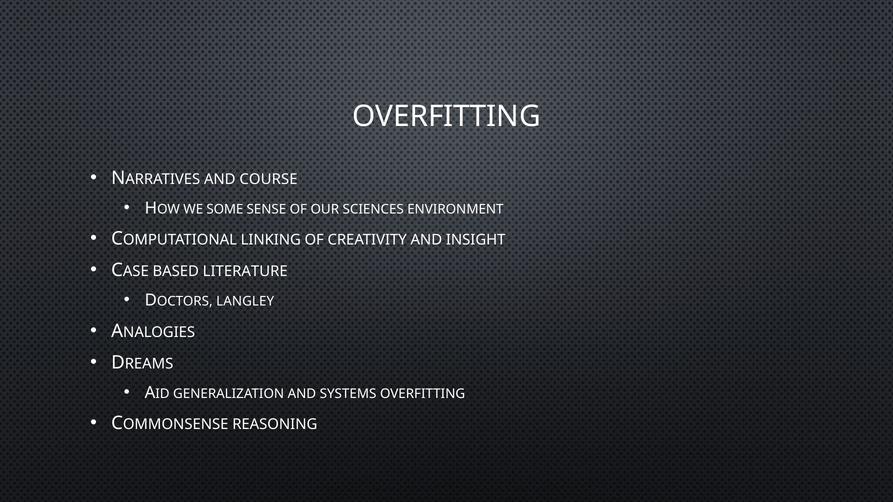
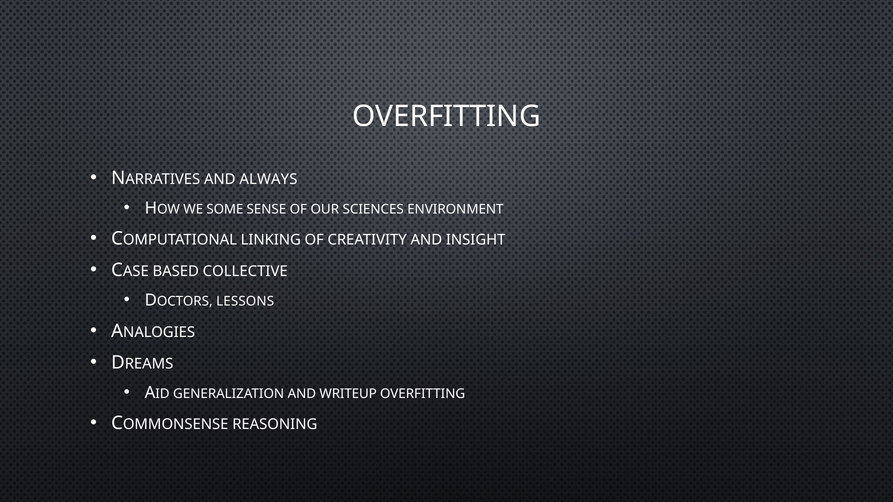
COURSE: COURSE -> ALWAYS (268, 179)
LITERATURE: LITERATURE -> COLLECTIVE (245, 272)
LANGLEY: LANGLEY -> LESSONS (245, 302)
SYSTEMS: SYSTEMS -> WRITEUP (348, 394)
